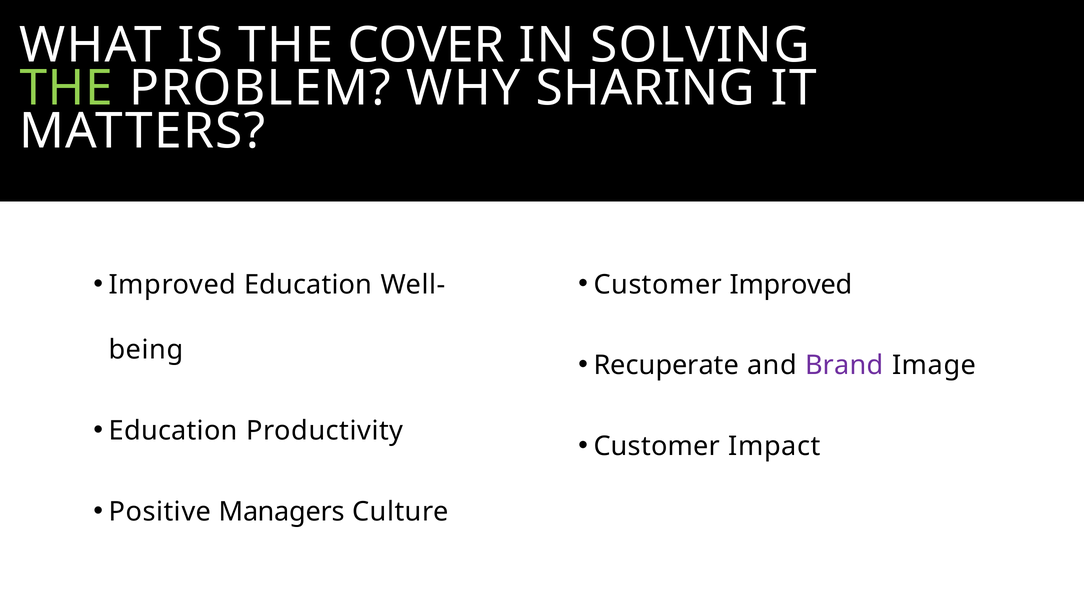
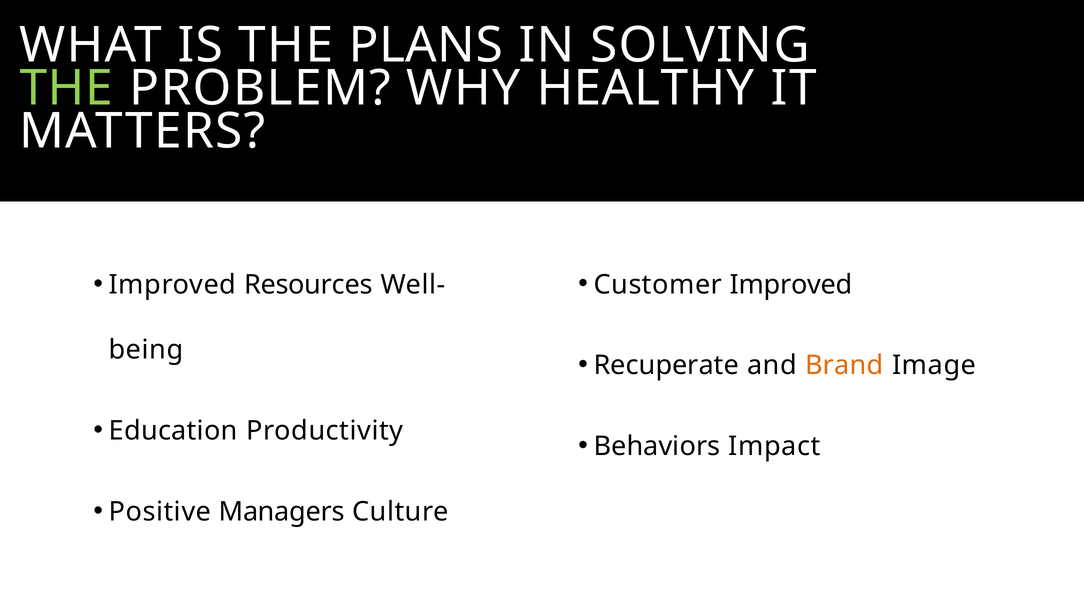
COVER: COVER -> PLANS (426, 45)
SHARING: SHARING -> HEALTHY (645, 88)
Improved Education: Education -> Resources (308, 285)
Brand colour: purple -> orange (844, 365)
Customer: Customer -> Behaviors (657, 446)
